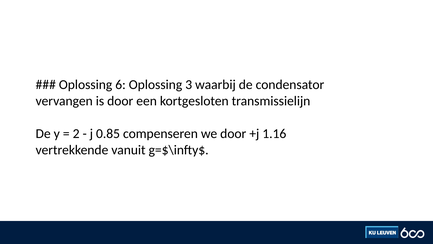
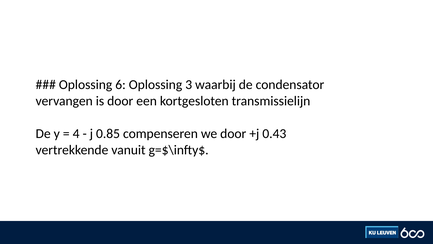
2: 2 -> 4 (76, 133)
1.16: 1.16 -> 0.43 (274, 133)
